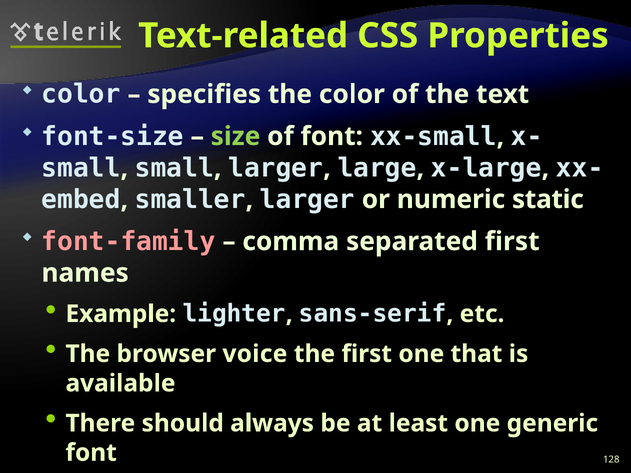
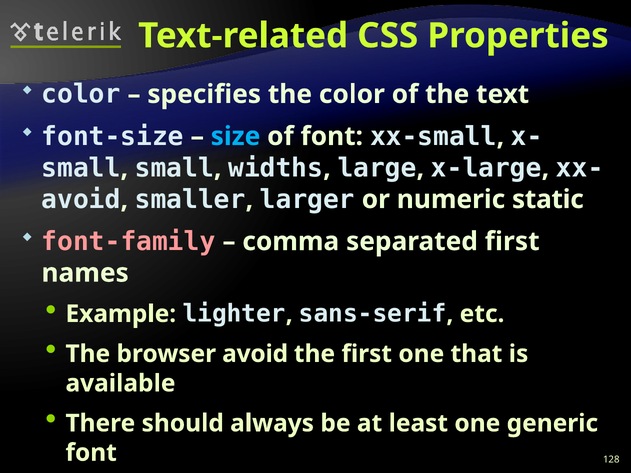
size colour: light green -> light blue (236, 136)
larger: larger -> widths (276, 168)
embed: embed -> avoid (81, 200)
browser voice: voice -> avoid (255, 354)
